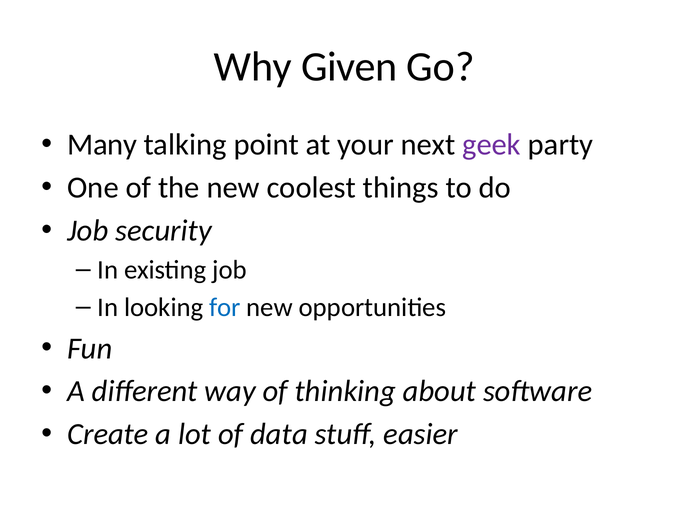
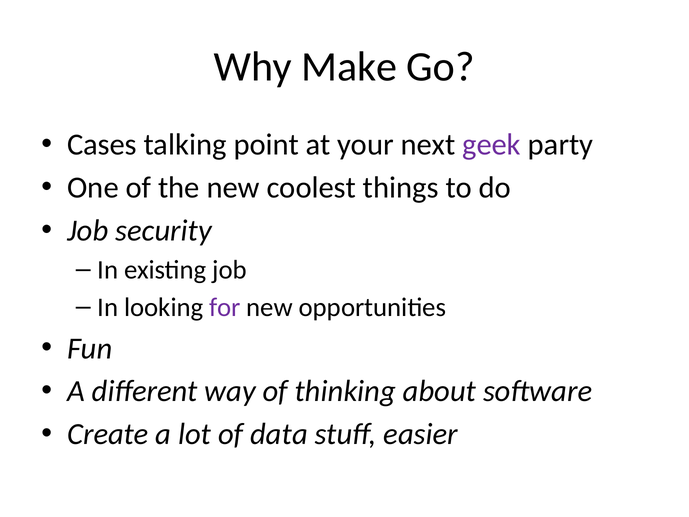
Given: Given -> Make (349, 67)
Many: Many -> Cases (102, 145)
for colour: blue -> purple (225, 307)
